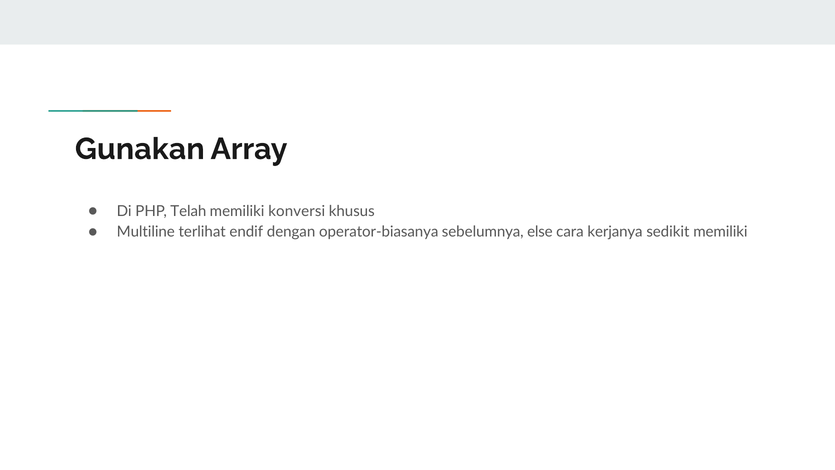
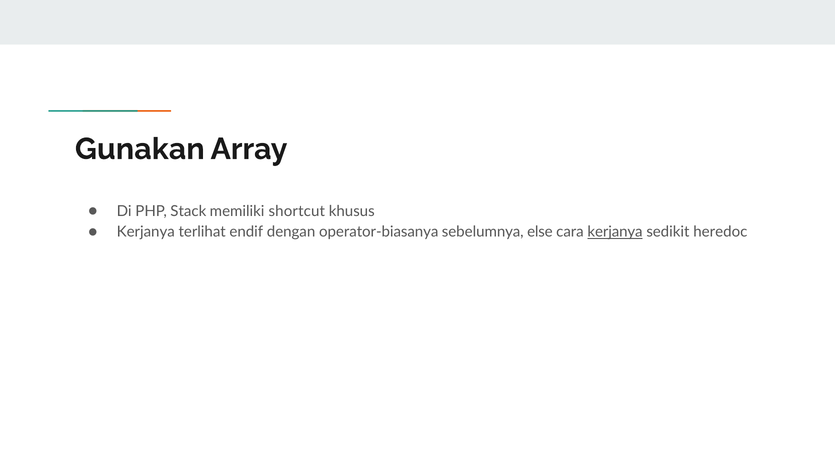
Telah: Telah -> Stack (188, 211)
konversi: konversi -> shortcut (297, 211)
Multiline: Multiline -> Kerjanya (146, 232)
kerjanya underline: none -> present (615, 232)
sedikit memiliki: memiliki -> heredoc (720, 232)
